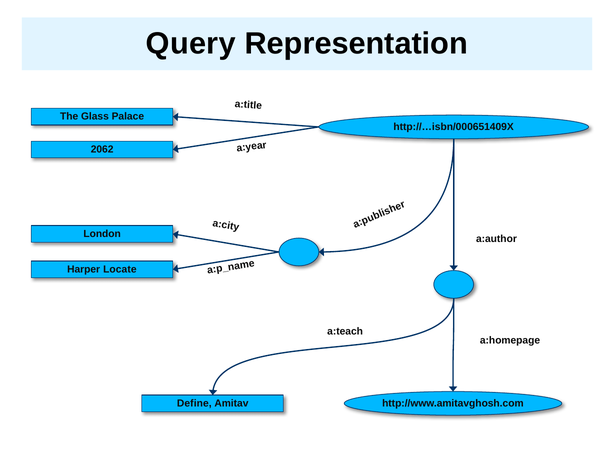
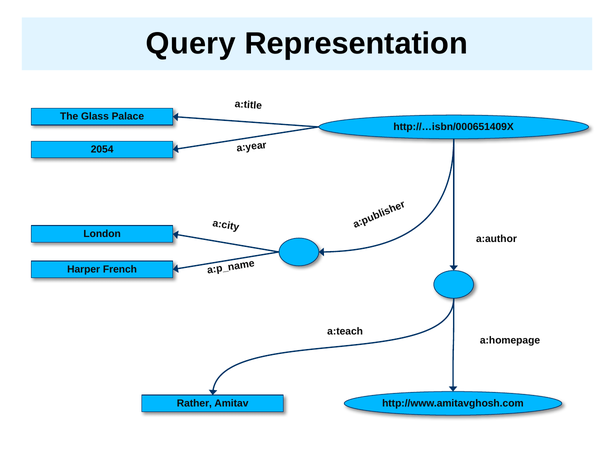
2062: 2062 -> 2054 (102, 149)
Locate: Locate -> French (120, 269)
Define: Define -> Rather (194, 403)
